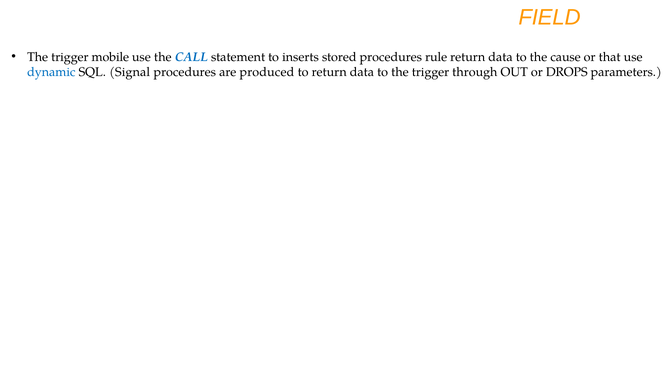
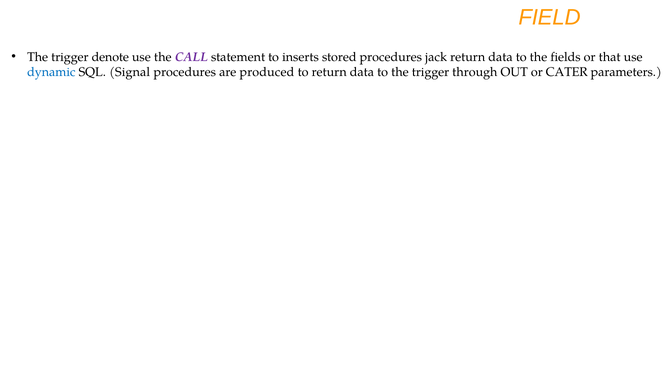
mobile: mobile -> denote (110, 57)
CALL colour: blue -> purple (191, 57)
rule: rule -> jack (436, 57)
cause: cause -> fields (566, 57)
DROPS: DROPS -> CATER (567, 72)
